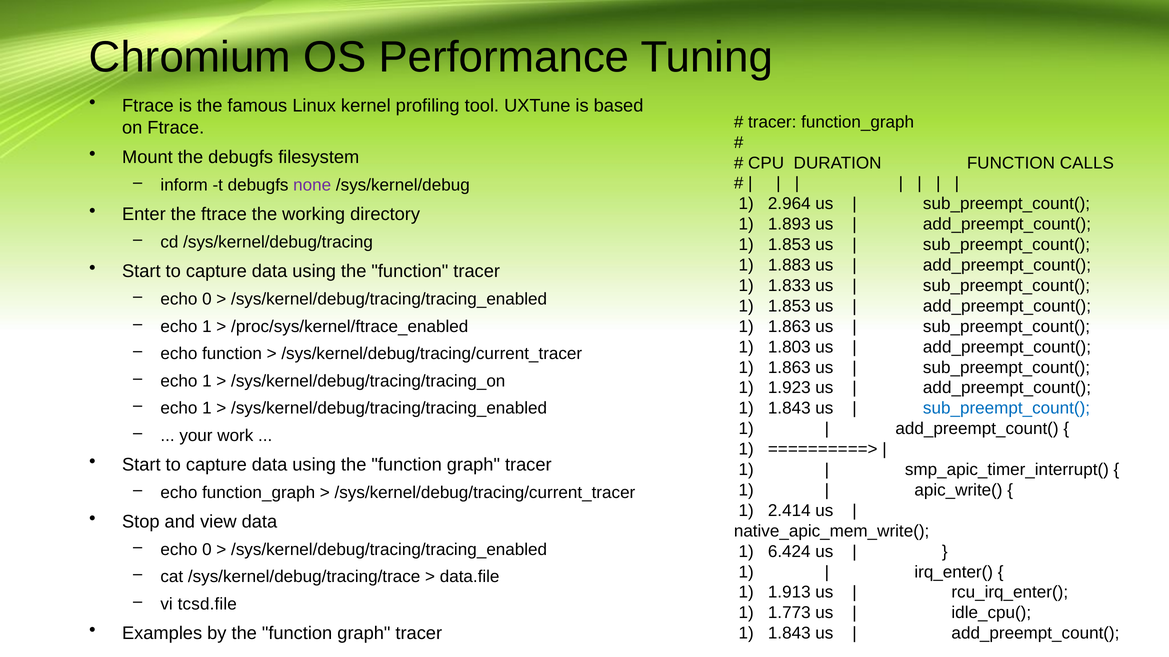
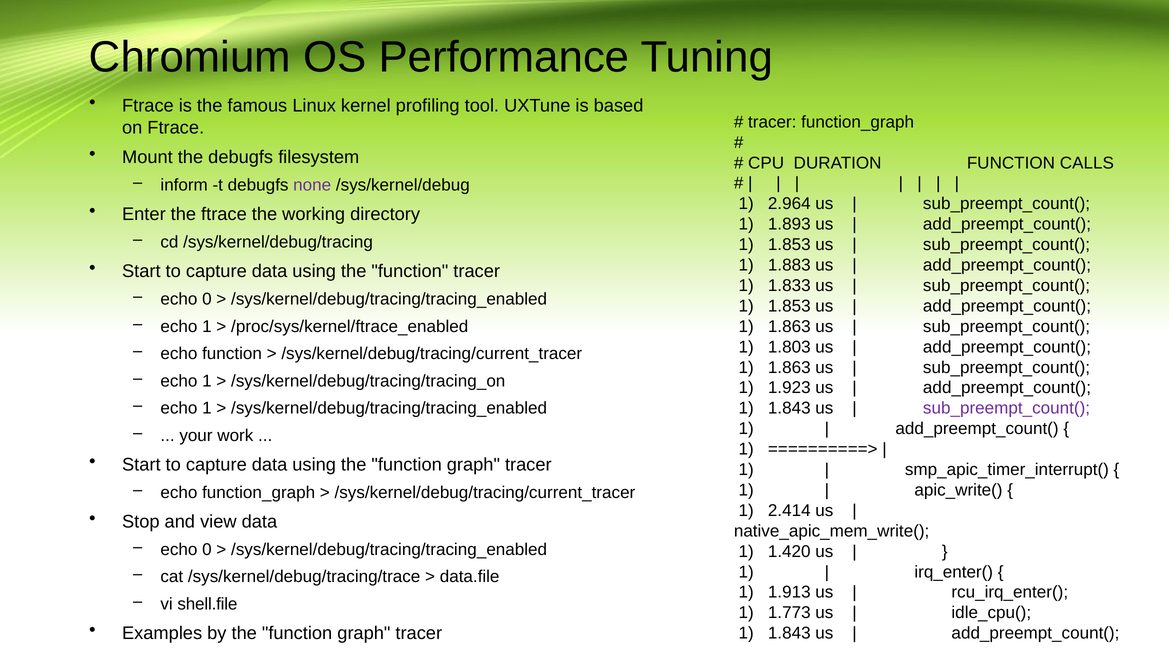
sub_preempt_count( colour: blue -> purple (1007, 409)
6.424: 6.424 -> 1.420 (789, 552)
tcsd.file: tcsd.file -> shell.file (207, 605)
